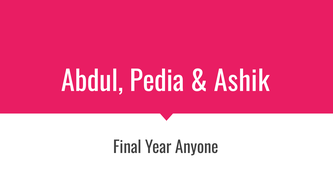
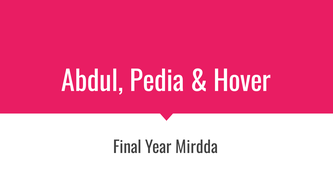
Ashik: Ashik -> Hover (242, 82)
Anyone: Anyone -> Mirdda (197, 148)
